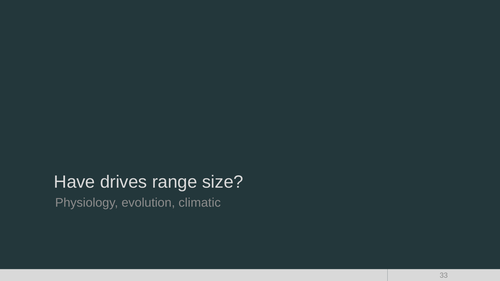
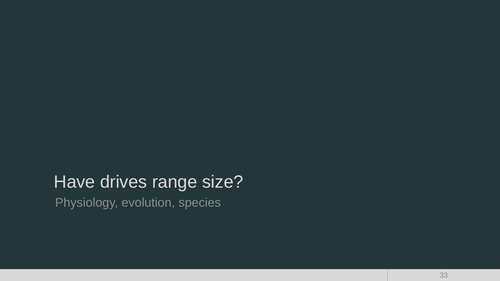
climatic: climatic -> species (200, 203)
